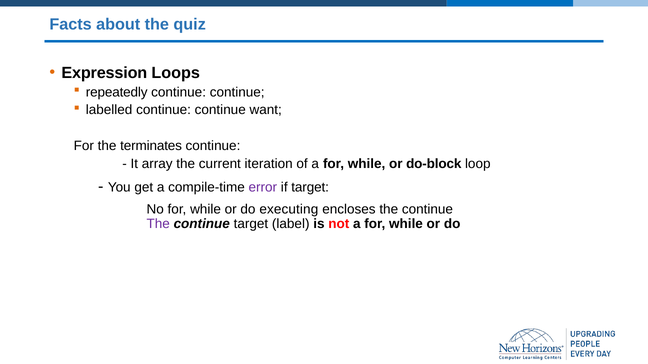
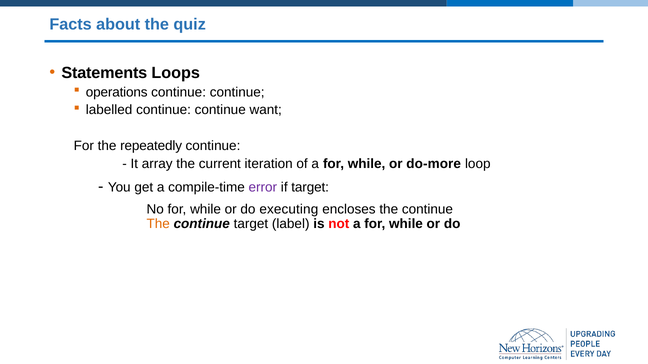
Expression: Expression -> Statements (104, 73)
repeatedly: repeatedly -> operations (117, 92)
terminates: terminates -> repeatedly (151, 146)
do-block: do-block -> do-more (434, 164)
The colour: purple -> orange (158, 224)
